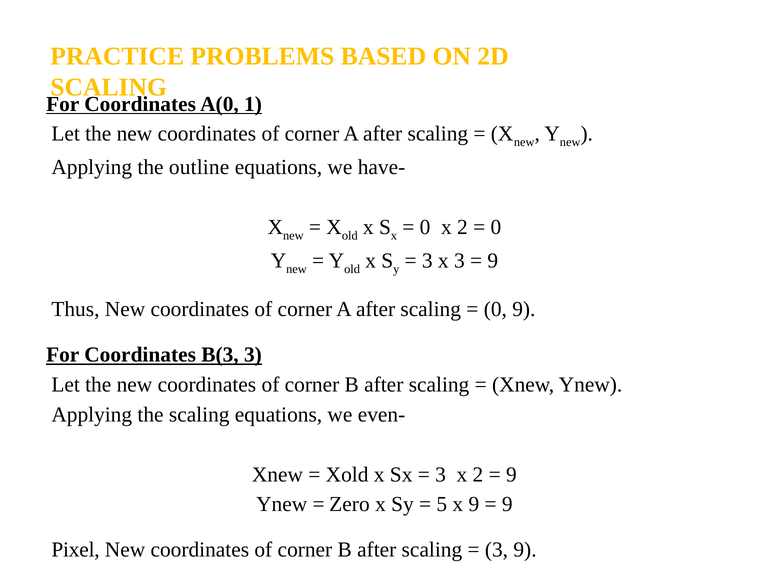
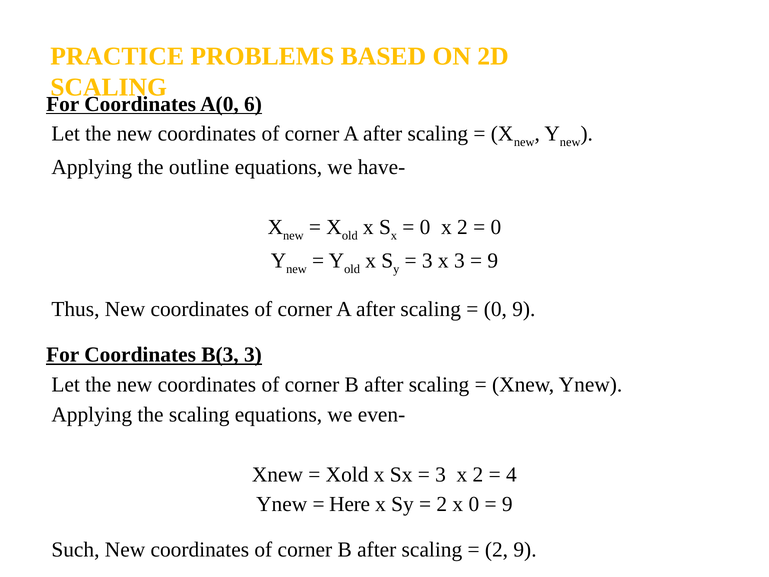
1: 1 -> 6 (253, 104)
9: 9 -> 4 (511, 474)
Zero: Zero -> Here (350, 504)
5: 5 -> 2 (442, 504)
x 9: 9 -> 0 (474, 504)
Pixel: Pixel -> Such (75, 549)
3: 3 -> 2 (496, 549)
